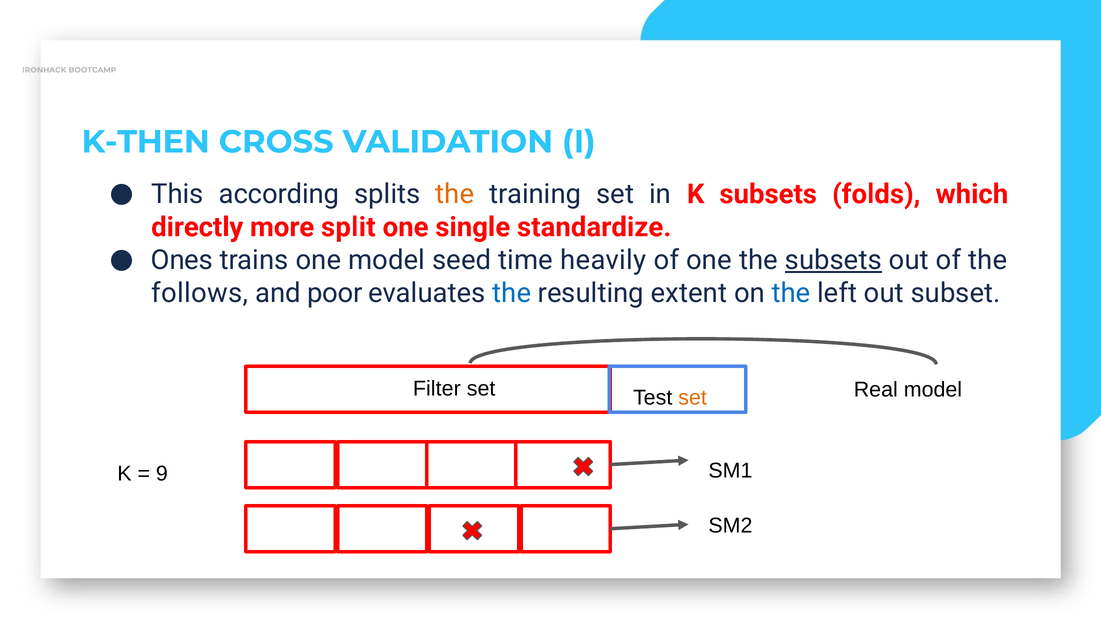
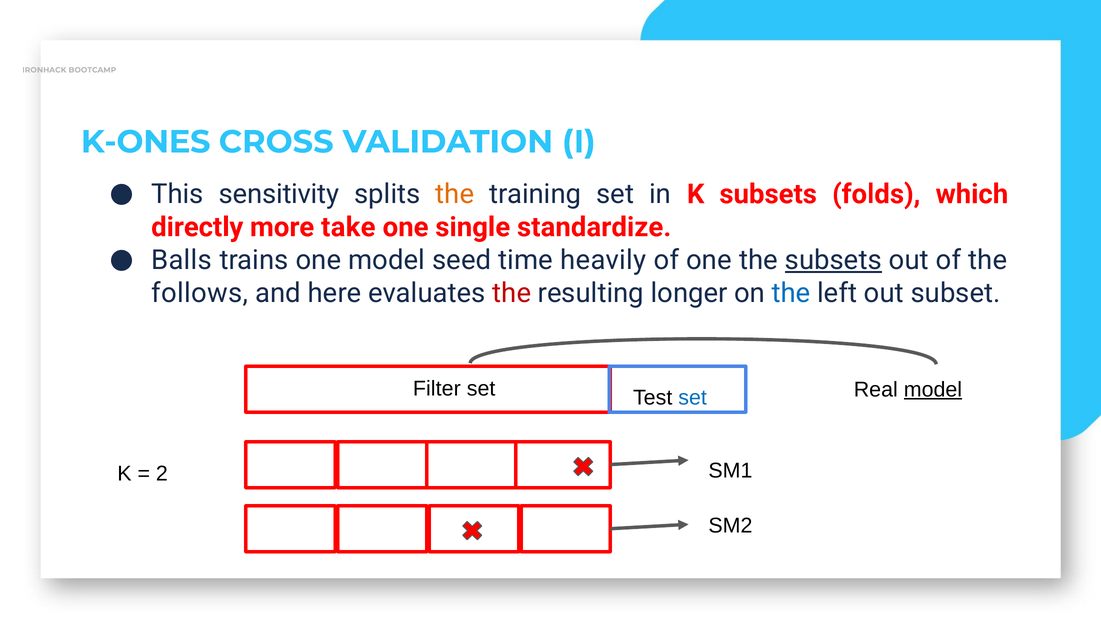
K-THEN: K-THEN -> K-ONES (146, 142)
according: according -> sensitivity (279, 194)
split: split -> take (348, 227)
Ones: Ones -> Balls (182, 260)
poor: poor -> here (335, 293)
the colour: blue -> red (512, 293)
extent: extent -> longer (689, 293)
set colour: orange -> blue (693, 398)
model underline: none -> present (933, 390)
9: 9 -> 2 (162, 474)
